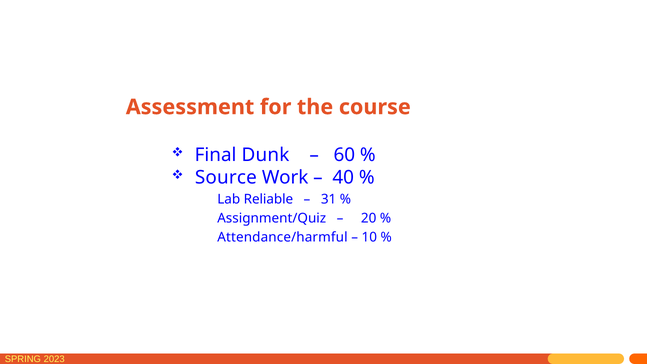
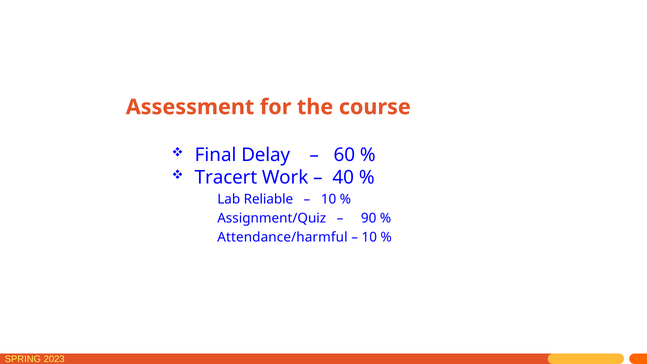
Dunk: Dunk -> Delay (266, 155)
Source: Source -> Tracert (226, 178)
31: 31 -> 10 (329, 199)
20: 20 -> 90 (369, 218)
